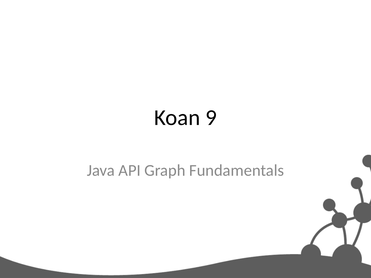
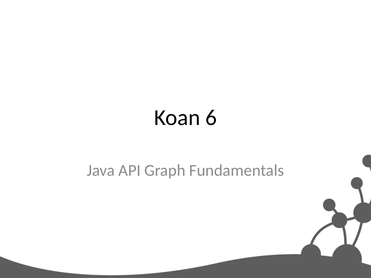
9: 9 -> 6 (211, 118)
